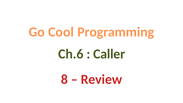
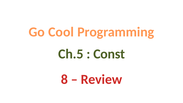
Ch.6: Ch.6 -> Ch.5 (71, 54)
Caller: Caller -> Const (109, 54)
